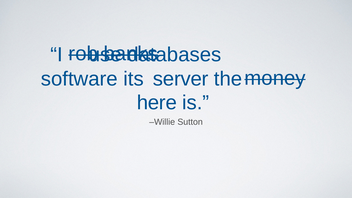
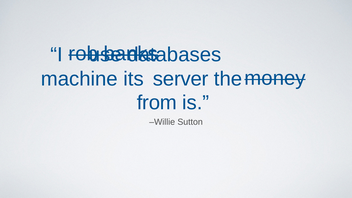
software: software -> machine (79, 79)
here: here -> from (157, 103)
